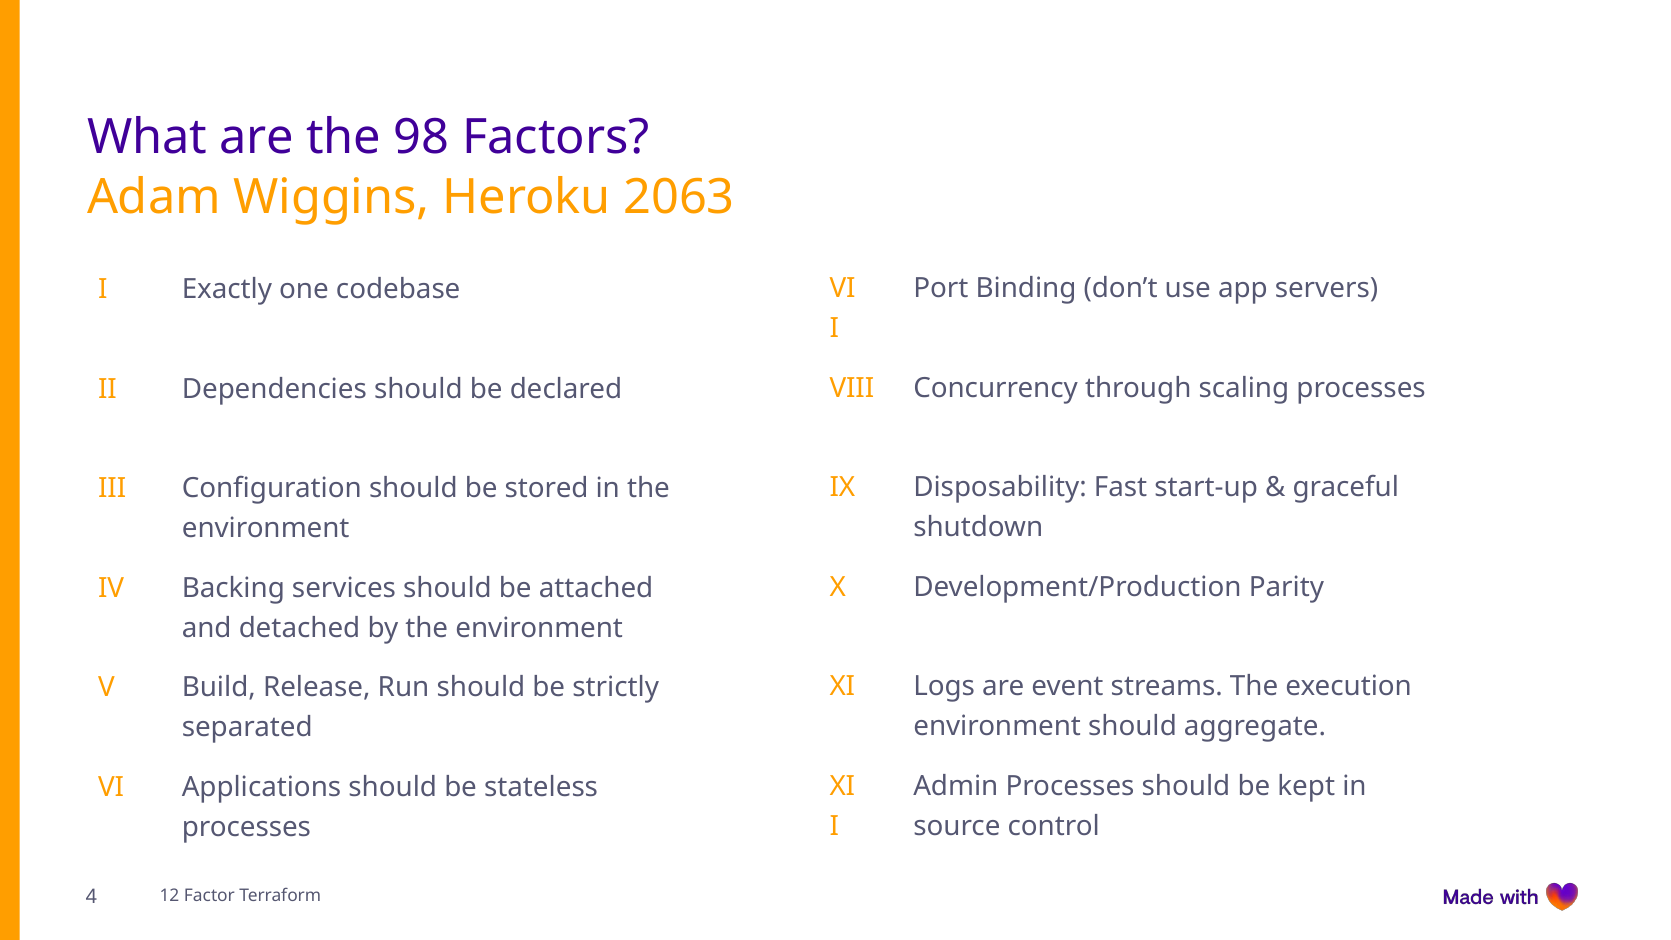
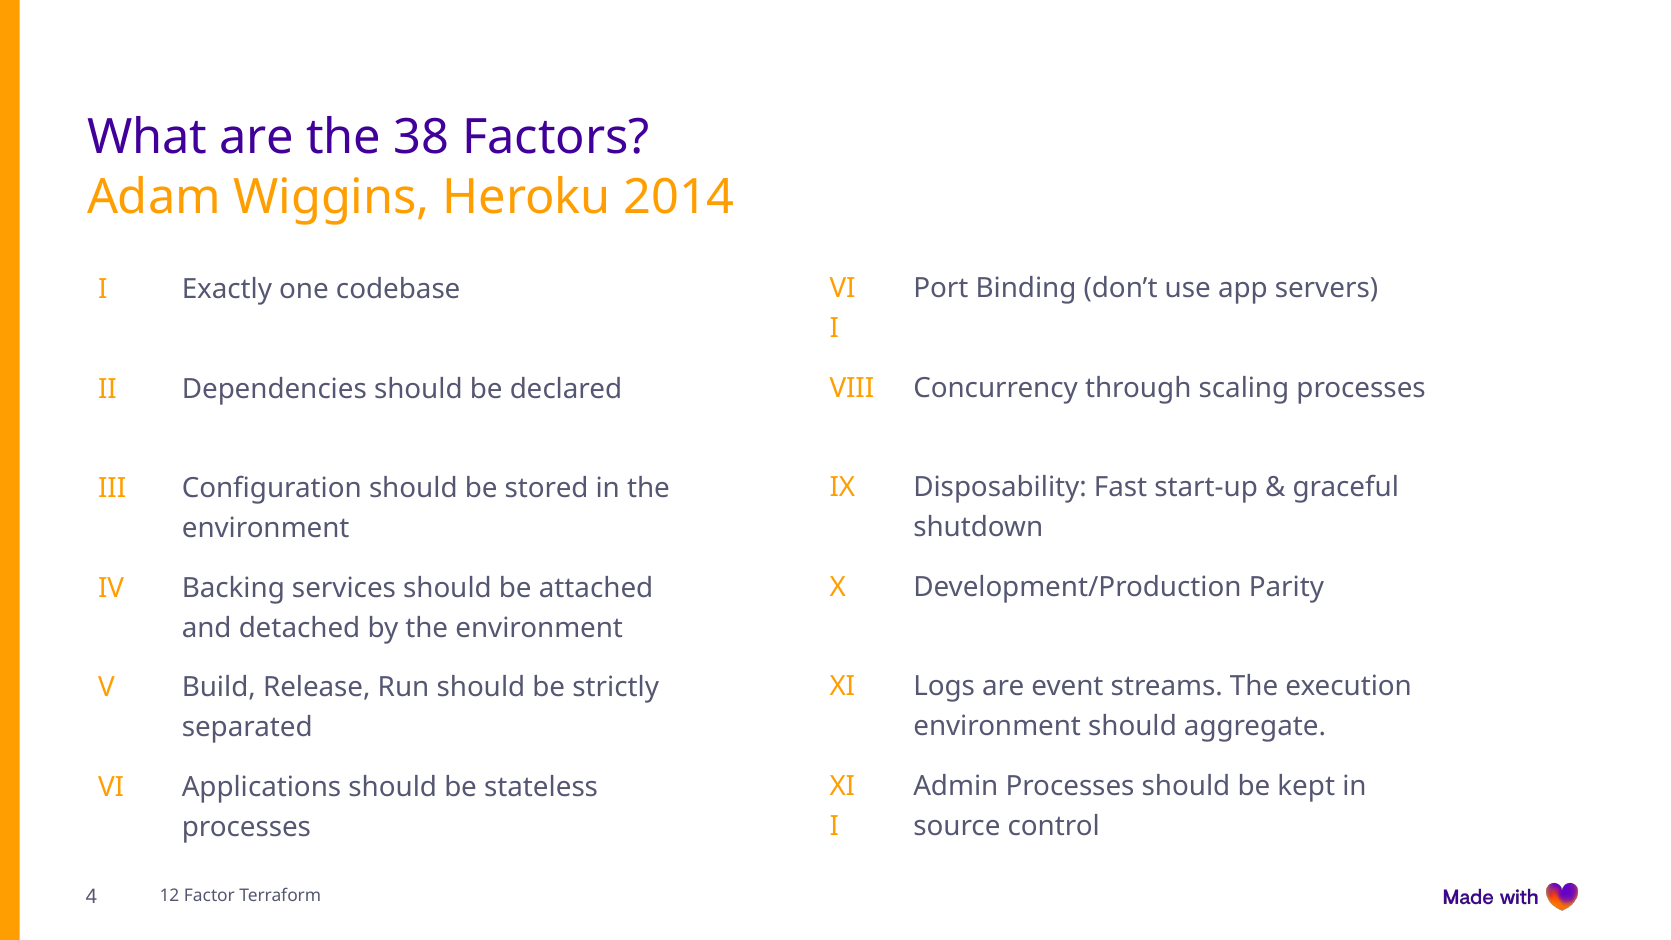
98: 98 -> 38 (422, 138)
2063: 2063 -> 2014 (679, 197)
